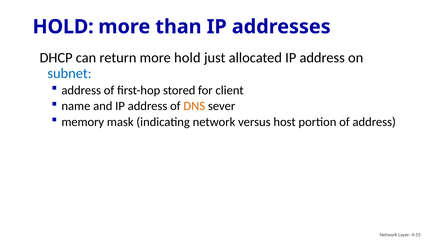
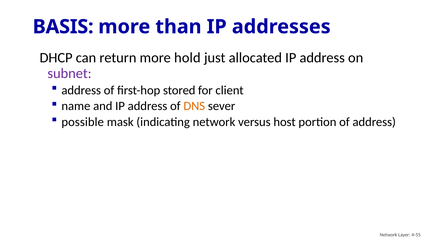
HOLD: HOLD -> BASIS (63, 27)
subnet colour: blue -> purple (70, 73)
memory: memory -> possible (83, 122)
